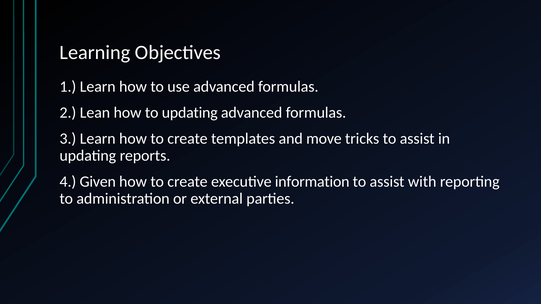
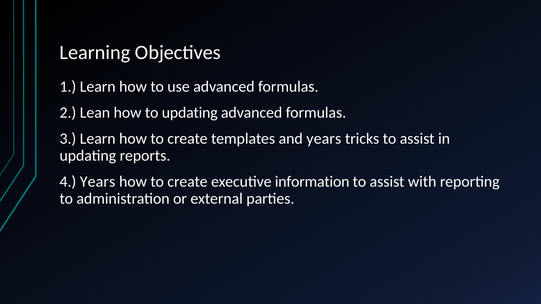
and move: move -> years (324, 139)
4 Given: Given -> Years (98, 182)
